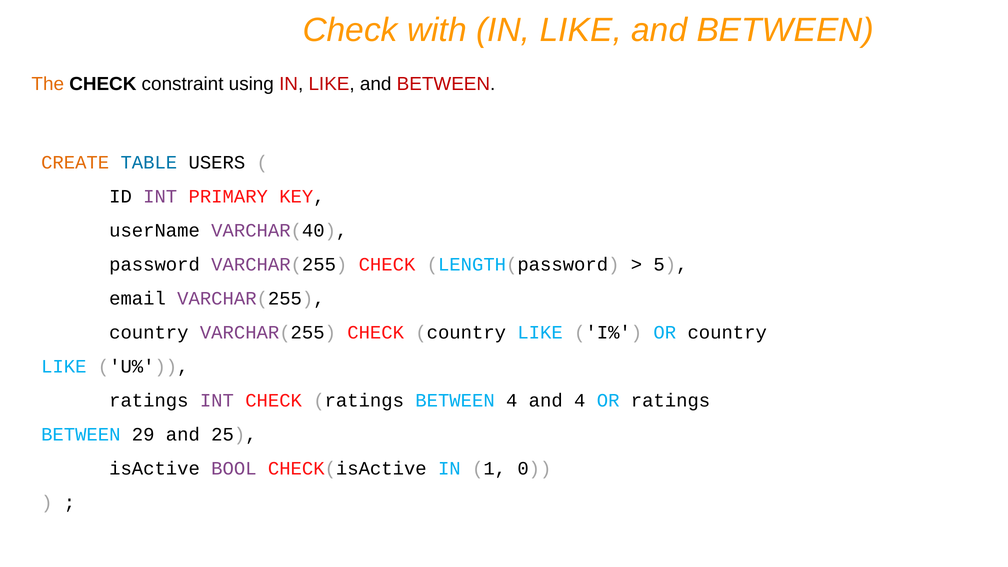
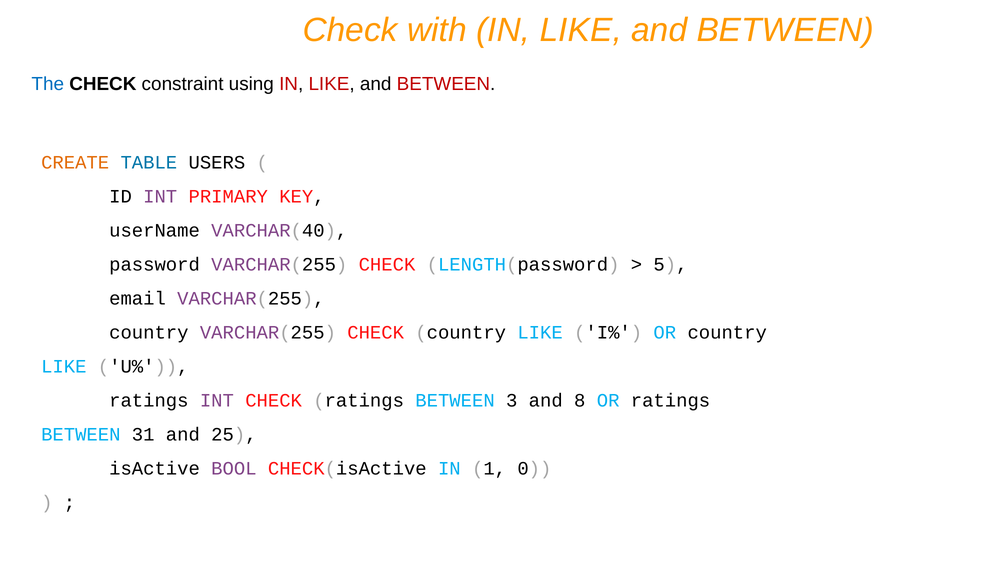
The colour: orange -> blue (48, 84)
BETWEEN 4: 4 -> 3 (512, 401)
and 4: 4 -> 8 (580, 401)
29: 29 -> 31 (143, 435)
